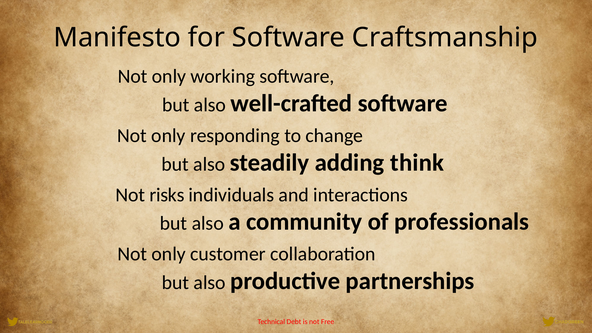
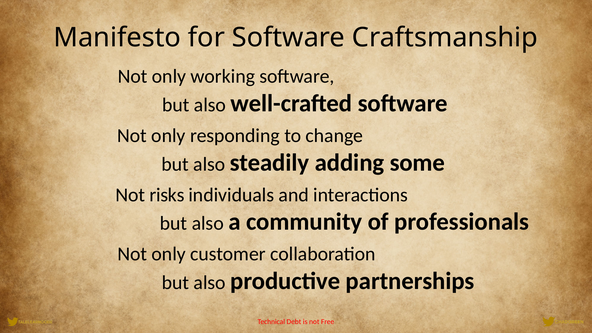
think: think -> some (417, 163)
